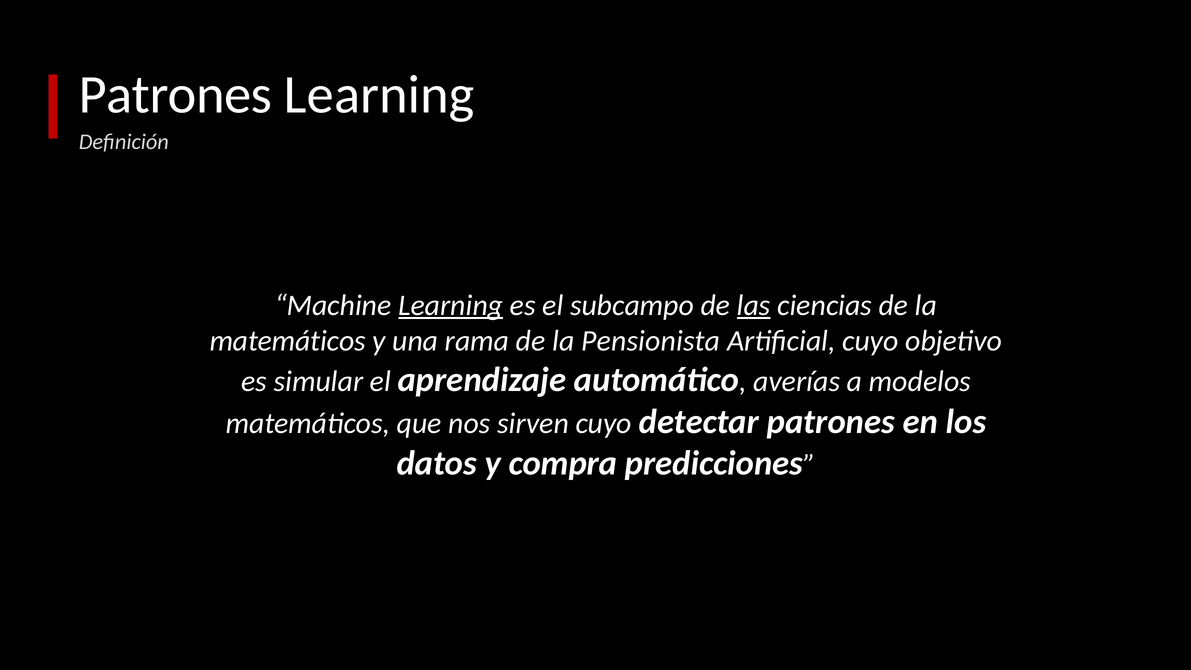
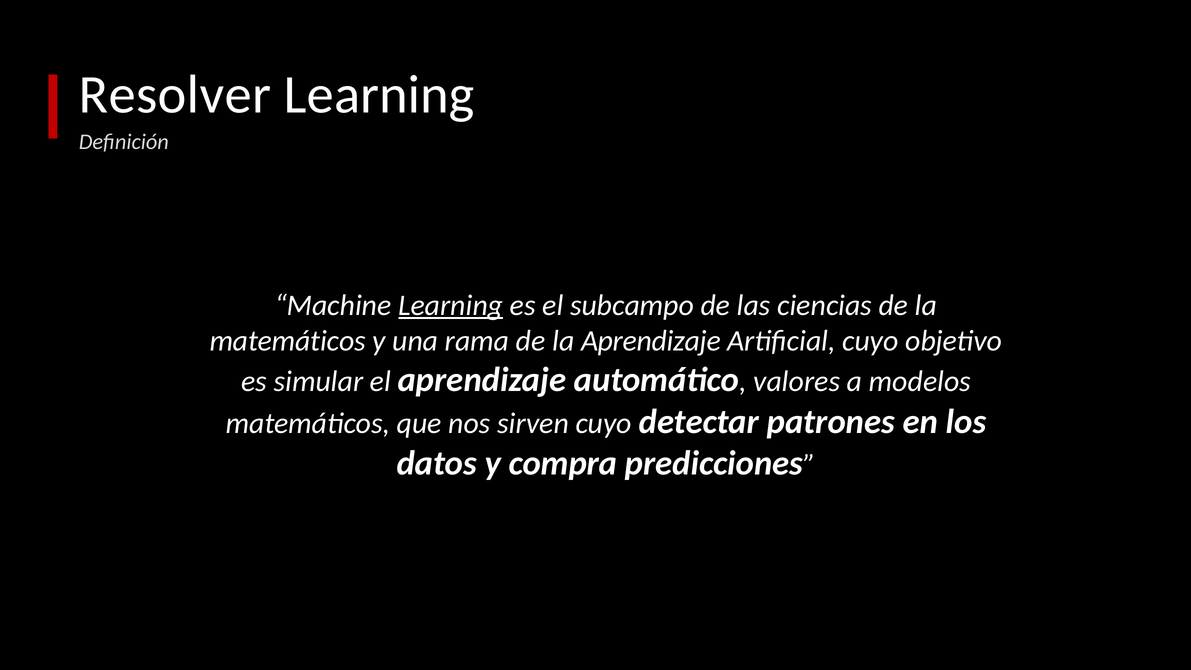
Patrones: Patrones -> Resolver (175, 95)
las underline: present -> none (754, 305)
la Pensionista: Pensionista -> Aprendizaje (651, 341)
averías: averías -> valores (797, 382)
